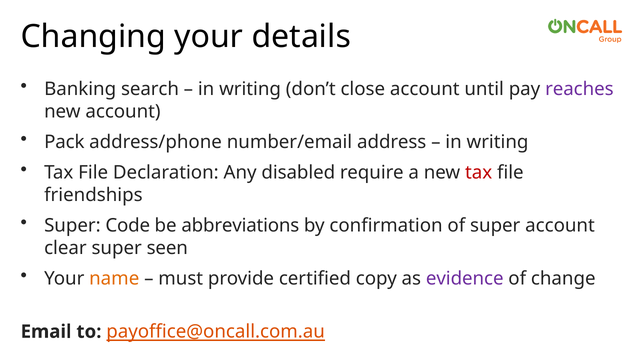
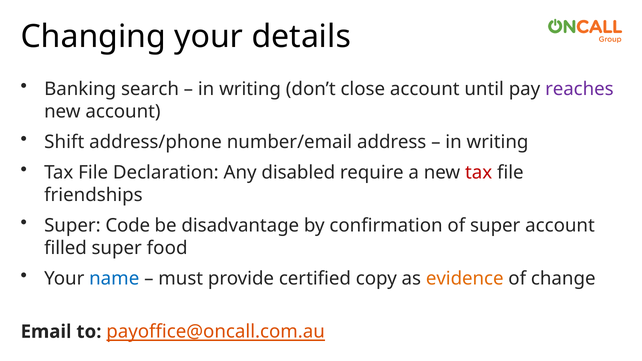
Pack: Pack -> Shift (64, 142)
abbreviations: abbreviations -> disadvantage (240, 226)
clear: clear -> filled (65, 248)
seen: seen -> food (167, 248)
name colour: orange -> blue (114, 279)
evidence colour: purple -> orange (465, 279)
